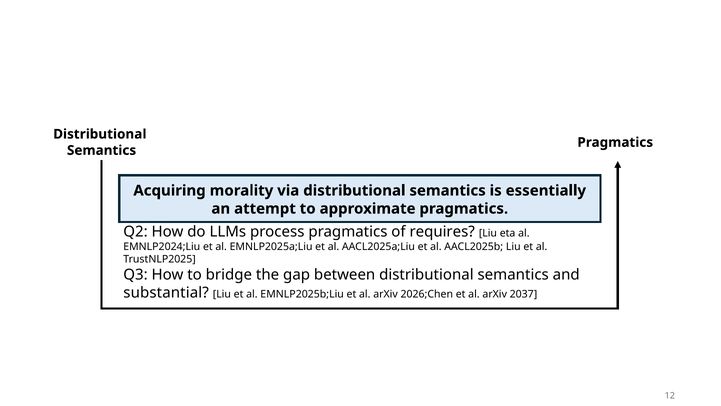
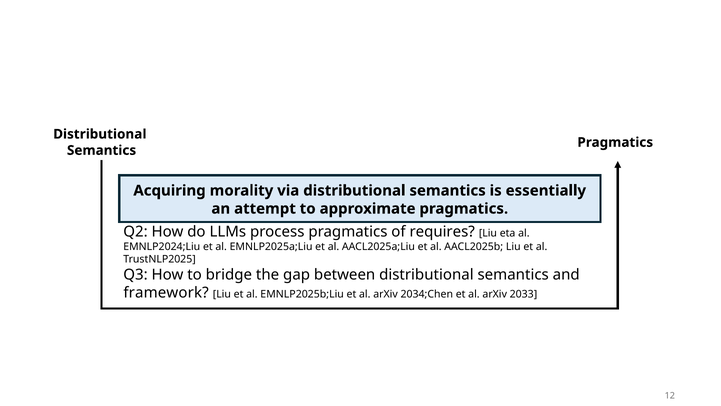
substantial: substantial -> framework (166, 293)
2026;Chen: 2026;Chen -> 2034;Chen (427, 294)
2037: 2037 -> 2033 (523, 294)
